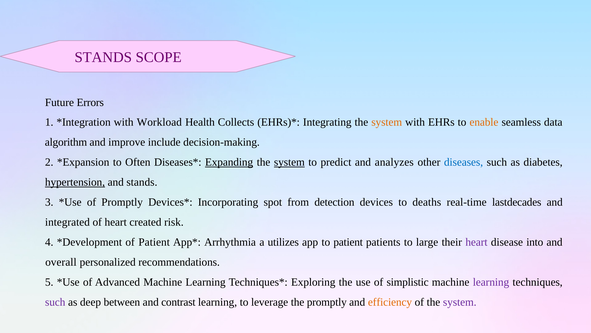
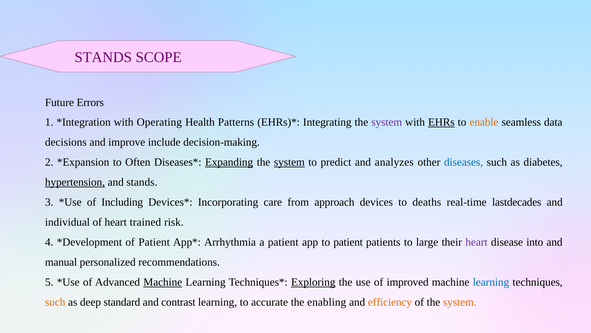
Workload: Workload -> Operating (159, 122)
Collects: Collects -> Patterns (236, 122)
system colour: orange -> purple (387, 122)
EHRs underline: none -> present (441, 122)
algorithm: algorithm -> decisions (66, 142)
of Promptly: Promptly -> Including (122, 202)
spot: spot -> care (273, 202)
detection: detection -> approach (334, 202)
integrated: integrated -> individual (67, 222)
created: created -> trained (145, 222)
a utilizes: utilizes -> patient (283, 242)
overall: overall -> manual (61, 262)
Machine underline: none -> present (163, 282)
Exploring underline: none -> present (313, 282)
simplistic: simplistic -> improved (408, 282)
learning colour: purple -> blue (491, 282)
such colour: purple -> orange (55, 302)
between: between -> standard (122, 302)
leverage: leverage -> accurate (270, 302)
the promptly: promptly -> enabling (327, 302)
system colour: purple -> orange (460, 302)
